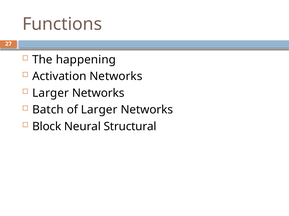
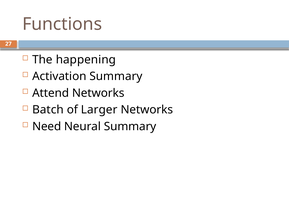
Activation Networks: Networks -> Summary (116, 77)
Larger: Larger -> Attend (51, 93)
Block: Block -> Need (47, 127)
Neural Structural: Structural -> Summary (130, 127)
